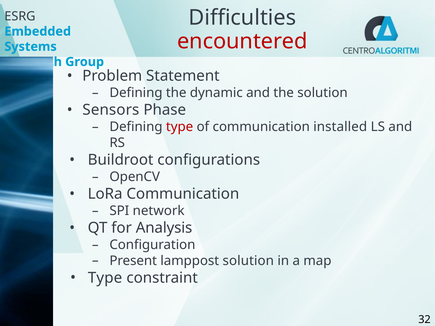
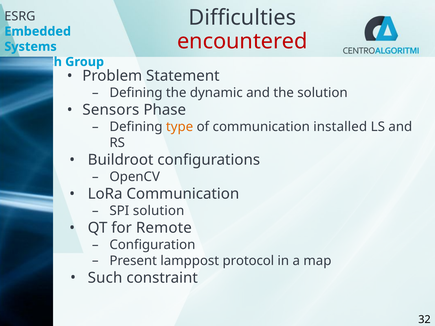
type colour: red -> orange (180, 127)
SPI network: network -> solution (159, 211)
Analysis: Analysis -> Remote (164, 228)
lamppost solution: solution -> protocol (248, 261)
Type: Type -> Such (105, 278)
